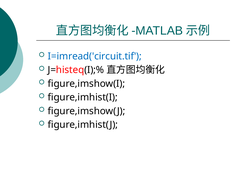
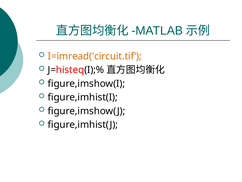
I=imread('circuit.tif colour: blue -> orange (95, 56)
